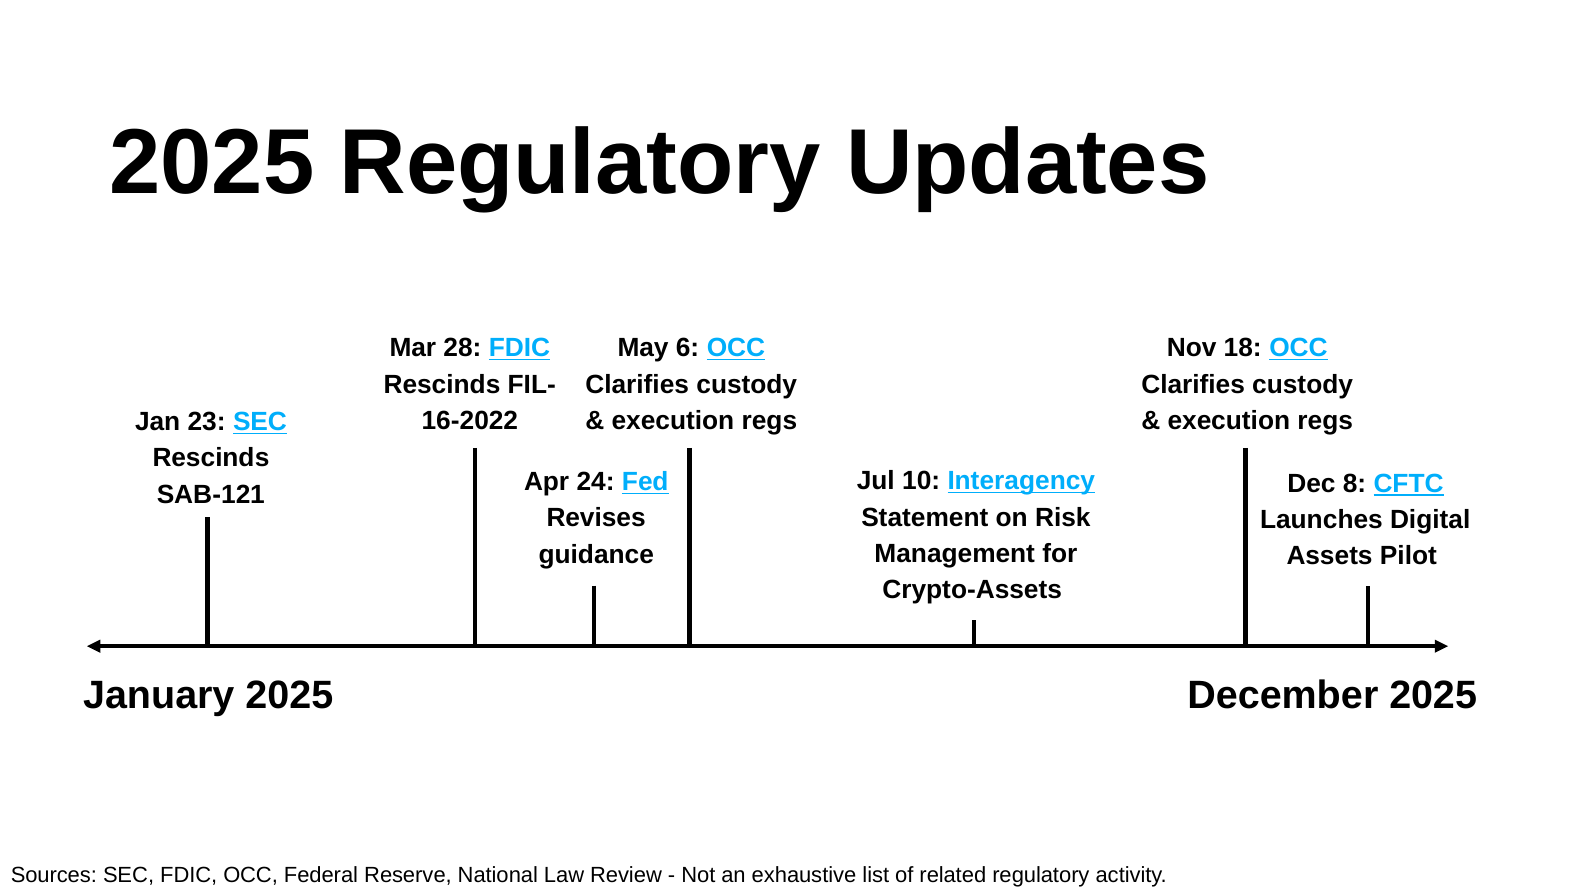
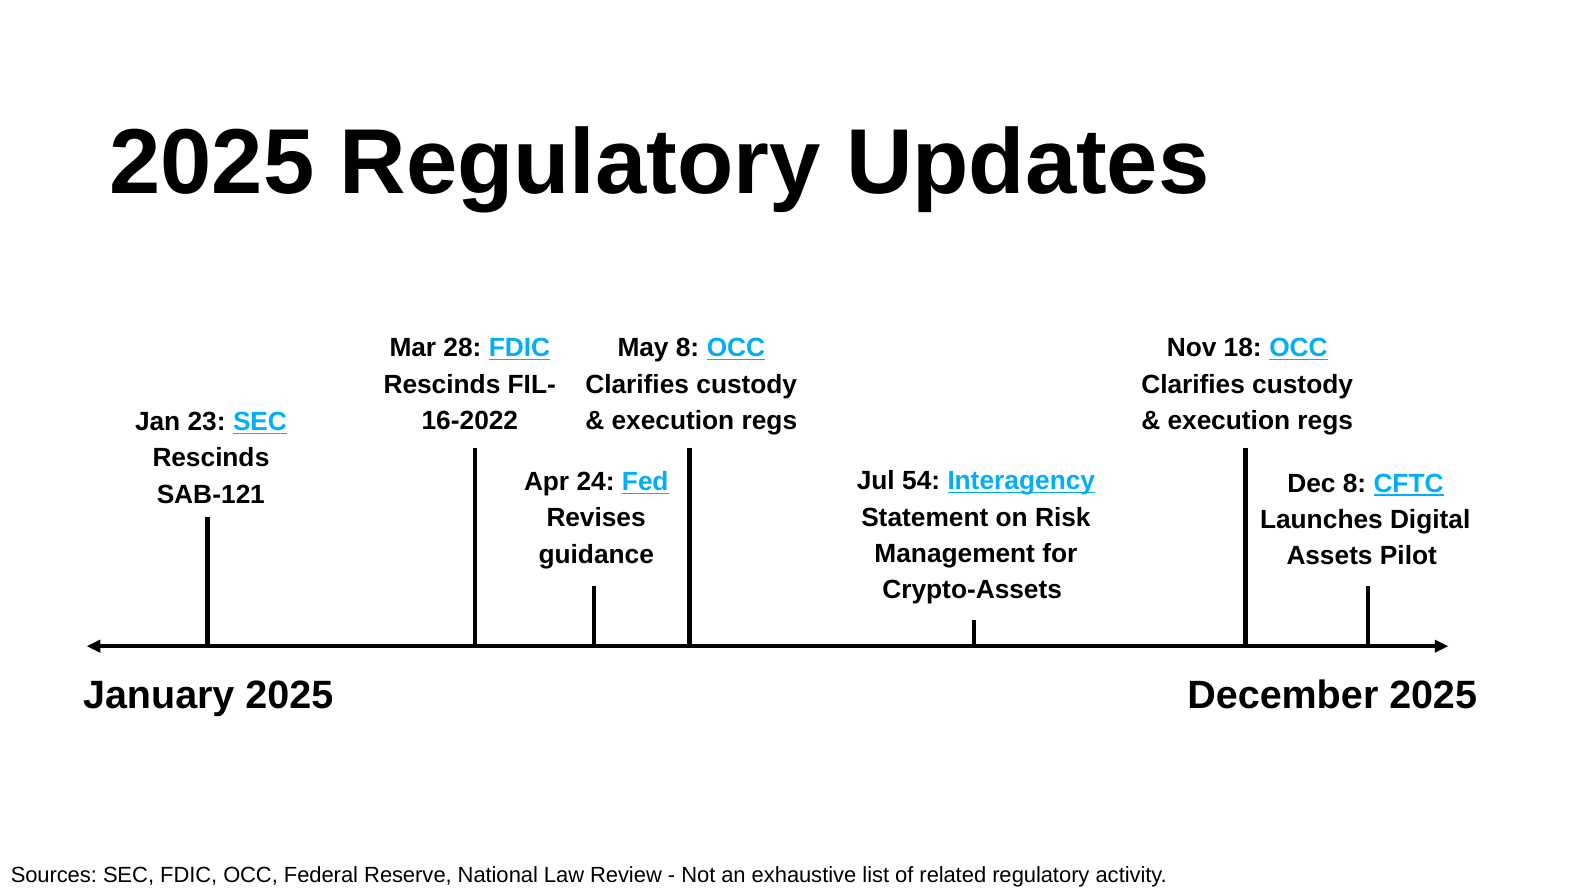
May 6: 6 -> 8 (688, 348)
10: 10 -> 54 (921, 481)
